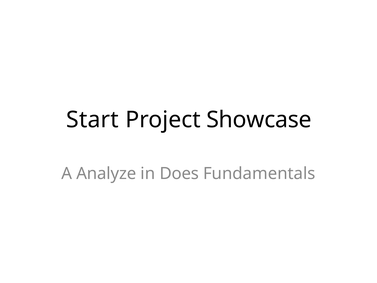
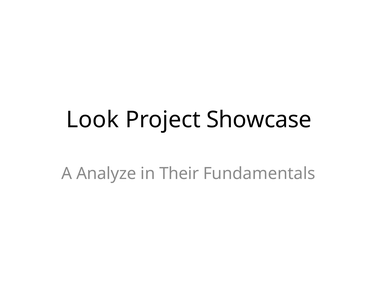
Start: Start -> Look (92, 120)
Does: Does -> Their (179, 173)
